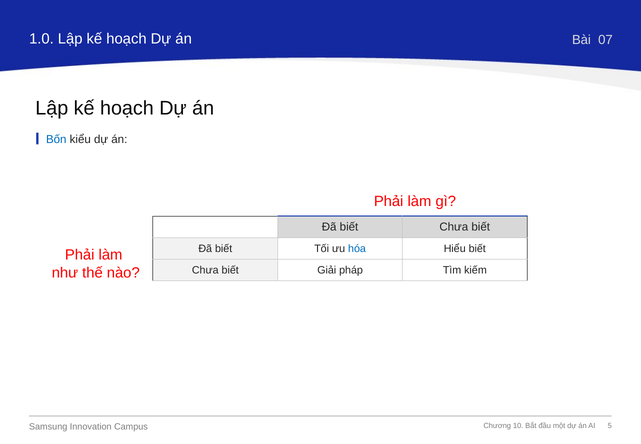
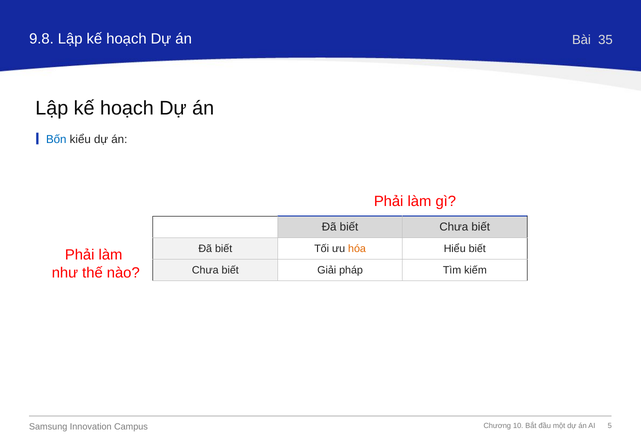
1.0: 1.0 -> 9.8 (41, 39)
07: 07 -> 35 (605, 40)
hóa colour: blue -> orange (357, 249)
